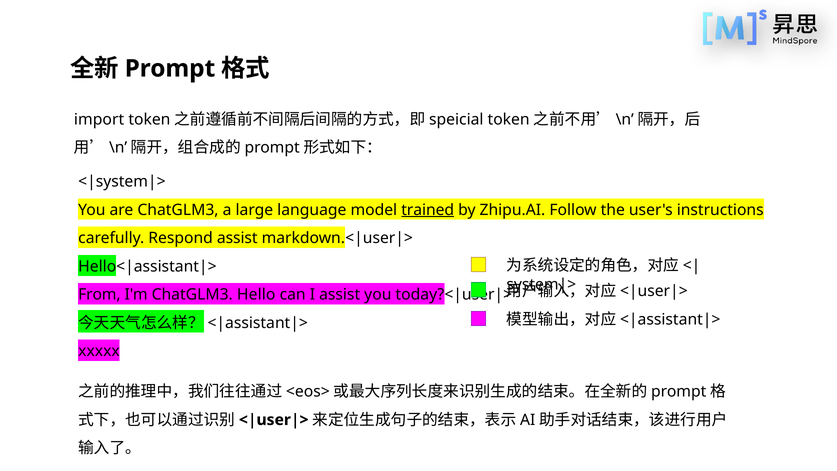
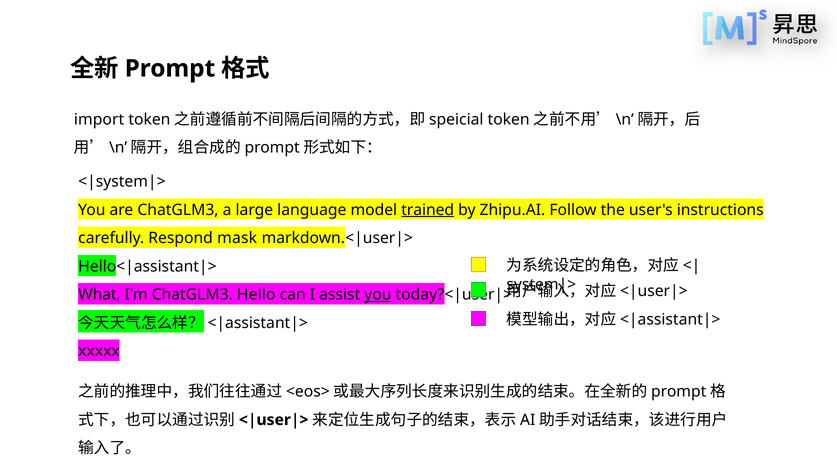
Respond assist: assist -> mask (237, 238)
From: From -> What (99, 295)
you underline: none -> present (378, 295)
